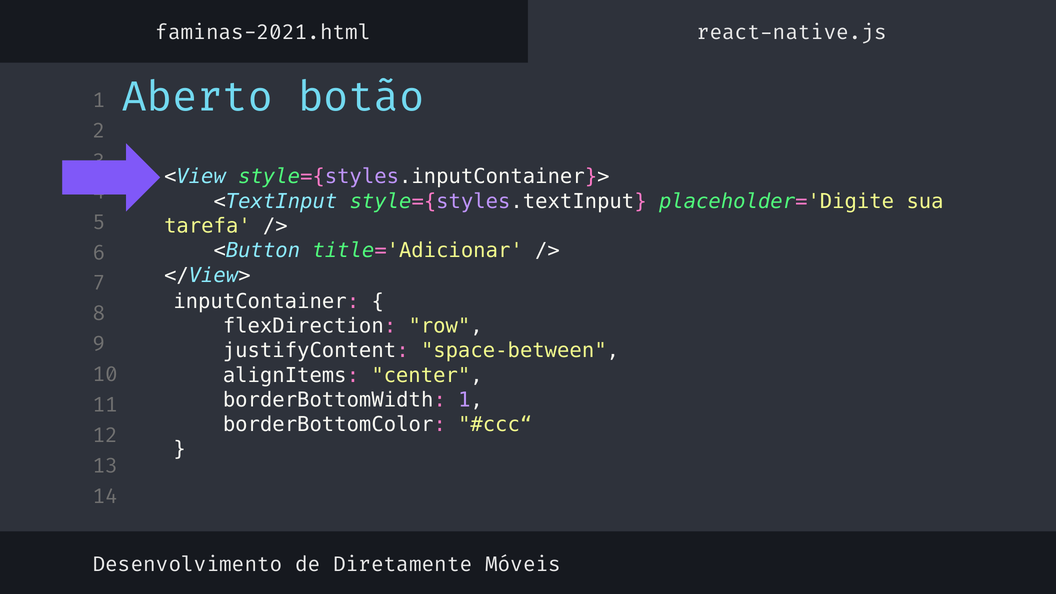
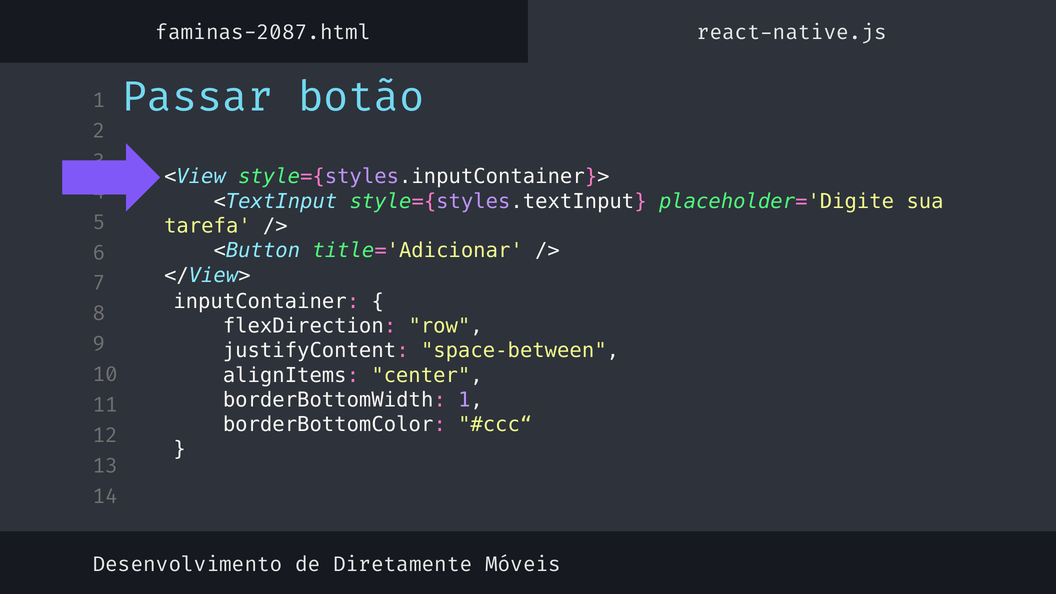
faminas-2021.html: faminas-2021.html -> faminas-2087.html (263, 33)
Aberto: Aberto -> Passar (197, 97)
